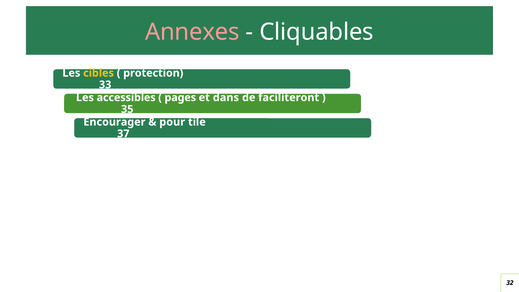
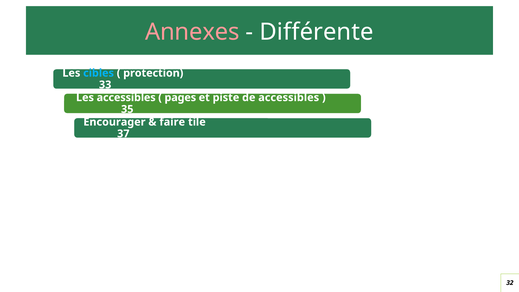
Cliquables: Cliquables -> Différente (316, 32)
cibles colour: yellow -> light blue (99, 73)
dans: dans -> piste (226, 98)
de faciliteront: faciliteront -> accessibles (289, 98)
pour: pour -> faire (172, 122)
